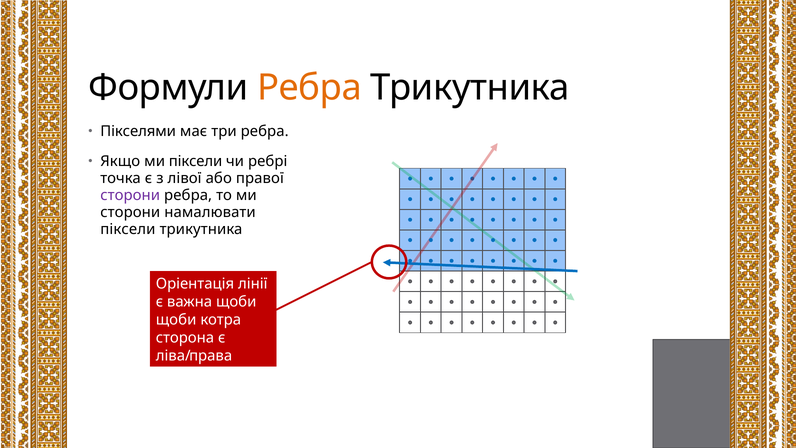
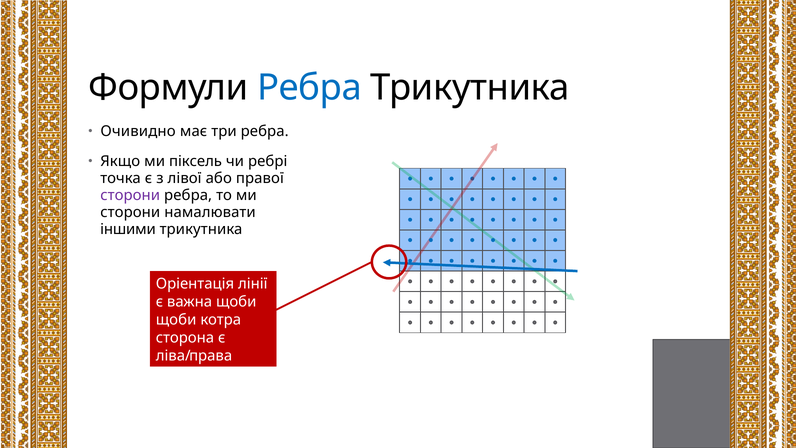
Ребра colour: orange -> blue (309, 88)
Пікселями: Пікселями -> Очивидно (138, 131)
ми піксели: піксели -> піксель (196, 161)
піксели: піксели -> іншими (128, 229)
